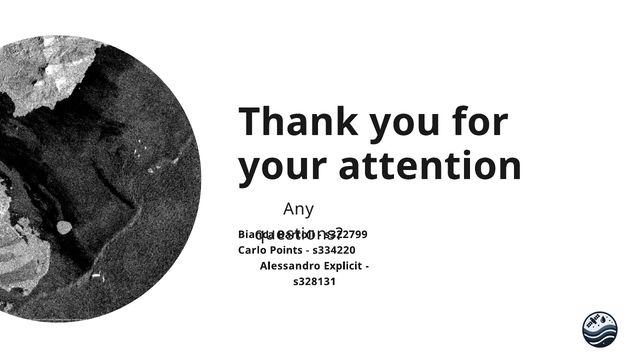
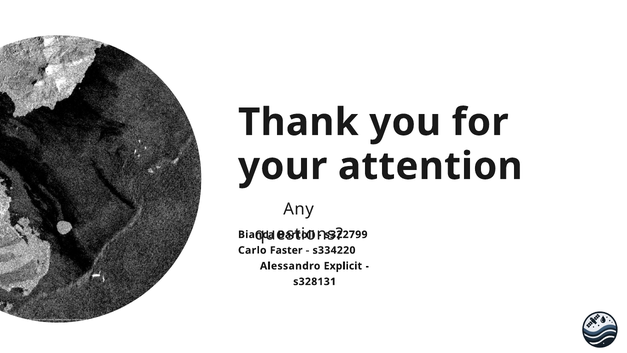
Points: Points -> Faster (286, 250)
